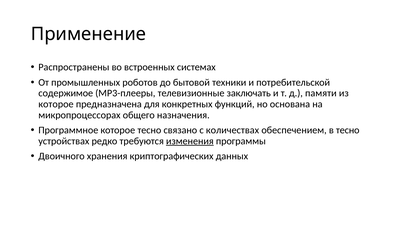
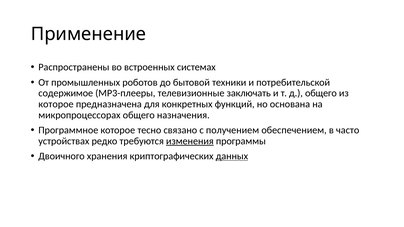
д памяти: памяти -> общего (321, 93)
количествах: количествах -> получением (233, 130)
в тесно: тесно -> часто (348, 130)
данных underline: none -> present (232, 156)
